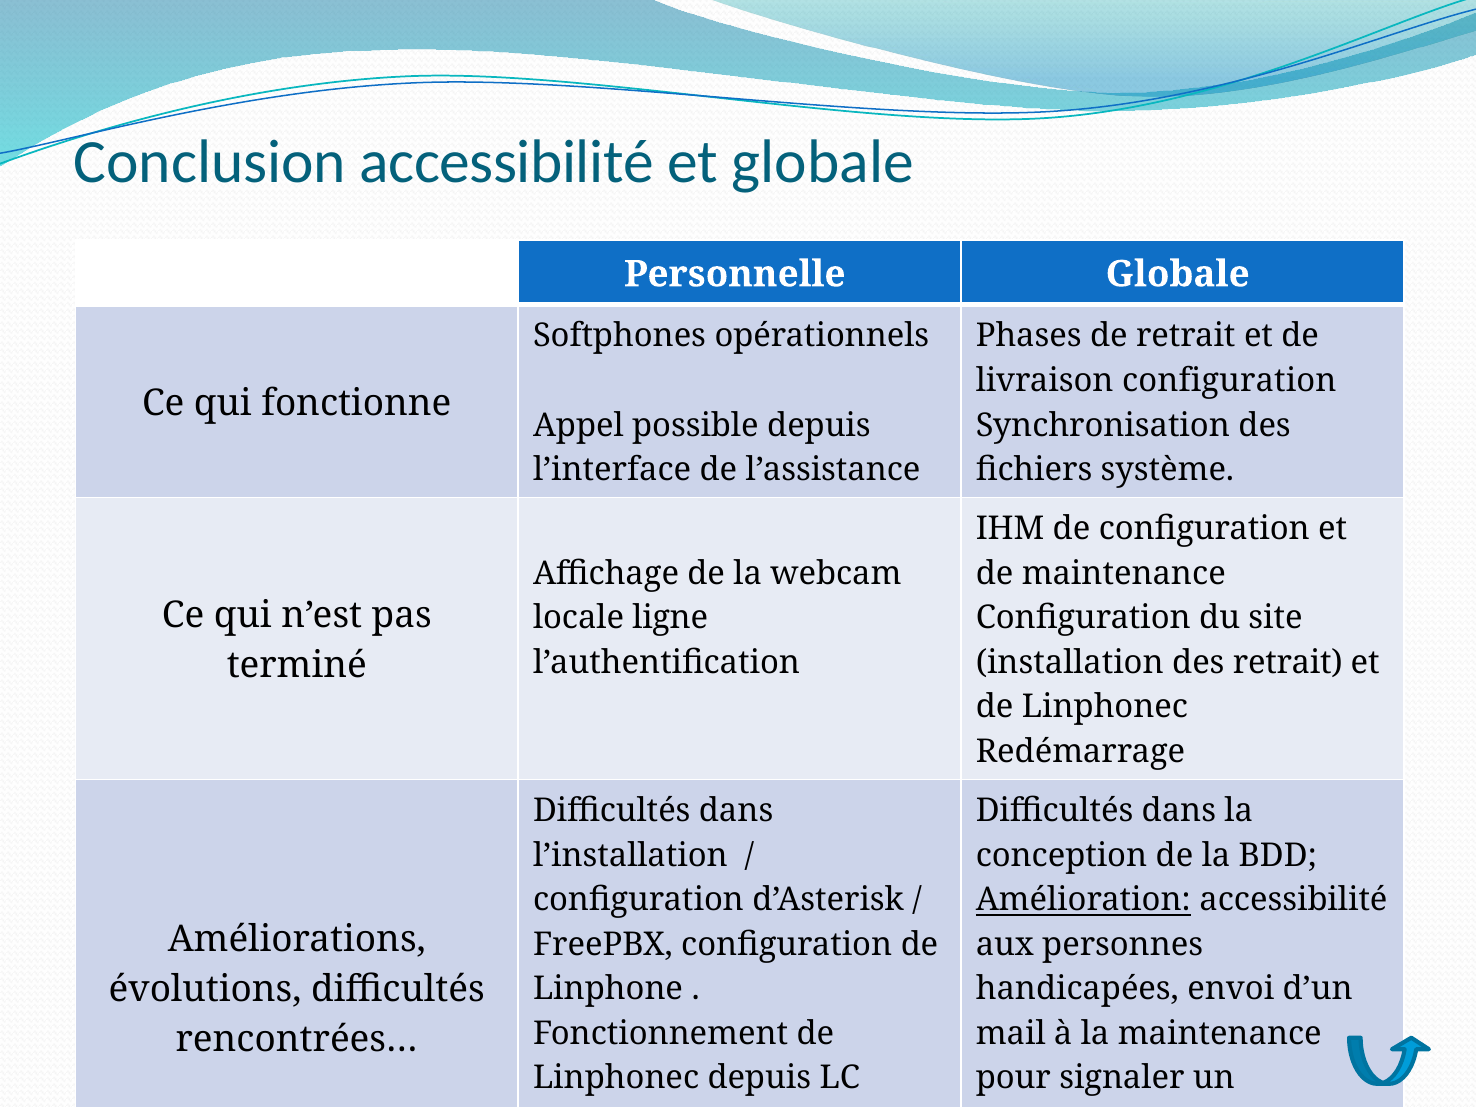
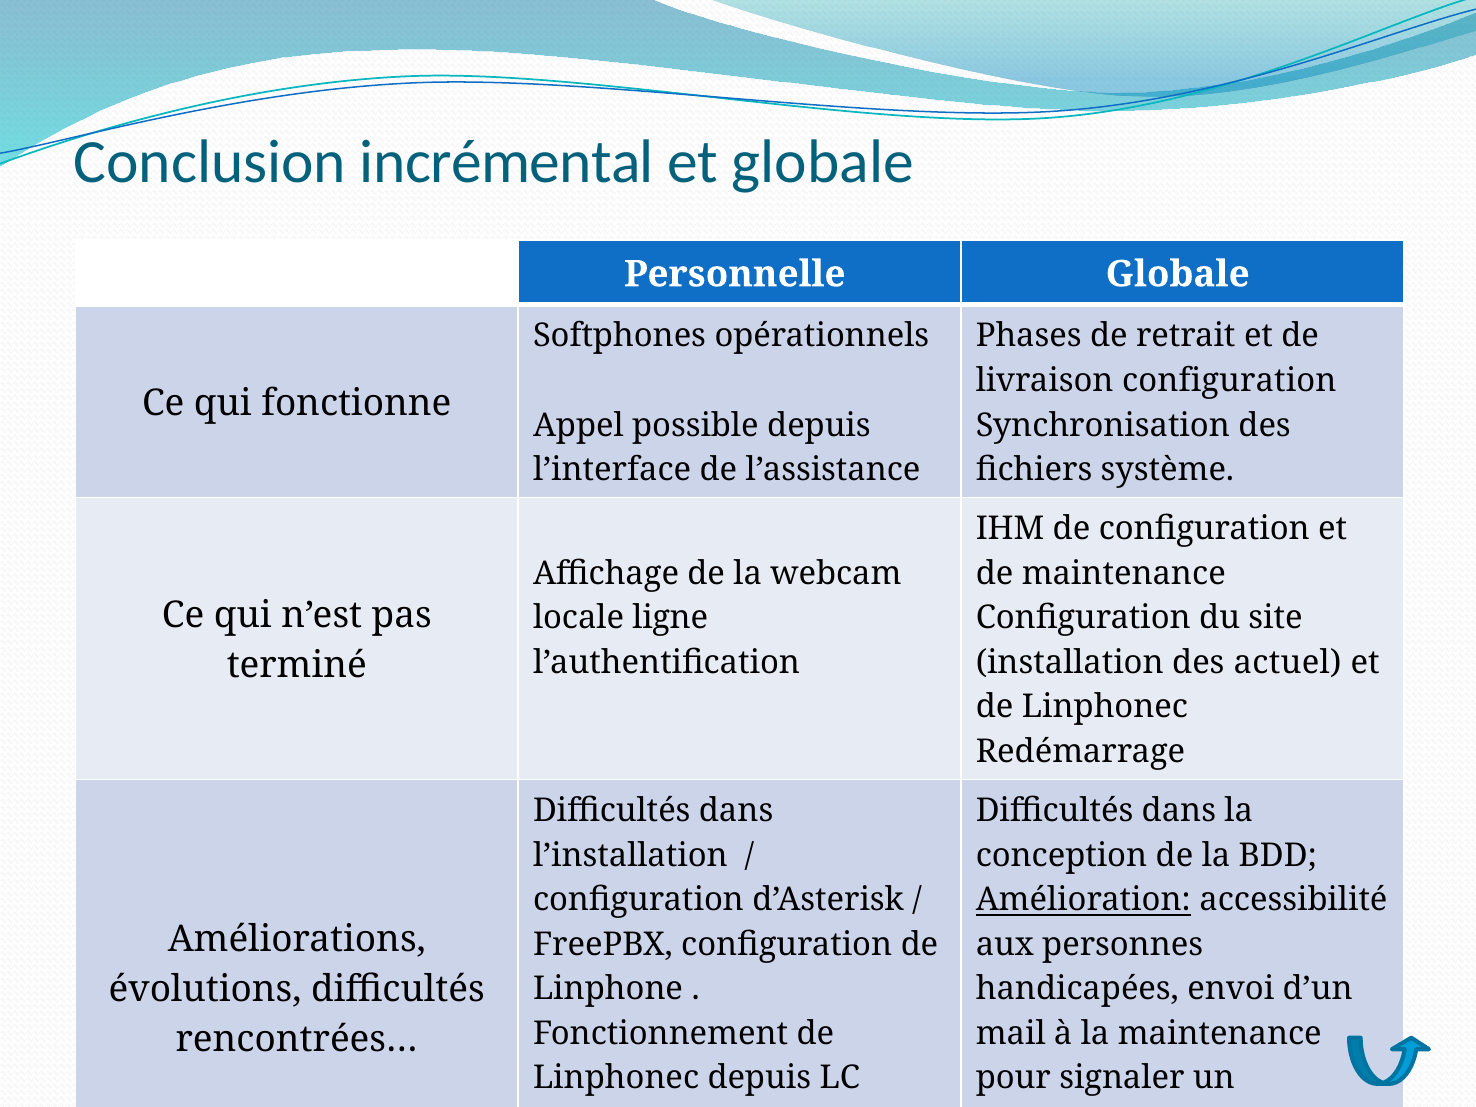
Conclusion accessibilité: accessibilité -> incrémental (507, 162)
des retrait: retrait -> actuel (1287, 663)
